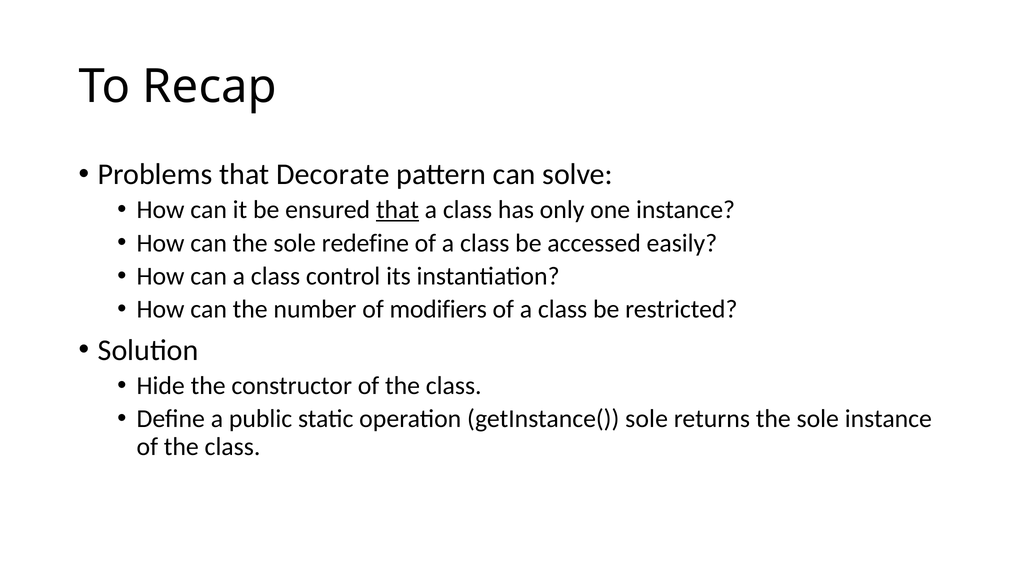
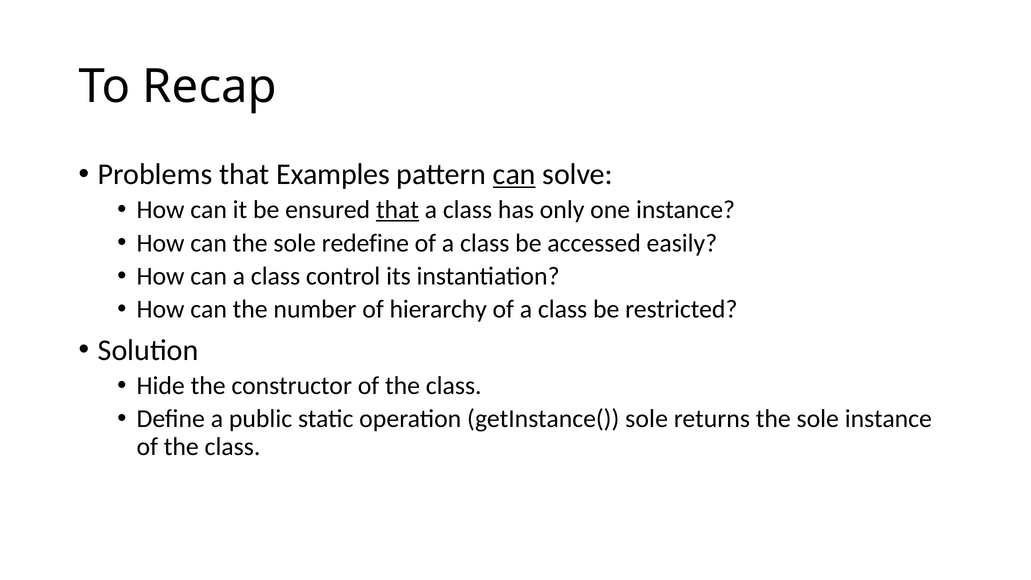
Decorate: Decorate -> Examples (333, 174)
can underline: none -> present (514, 174)
modifiers: modifiers -> hierarchy (438, 309)
